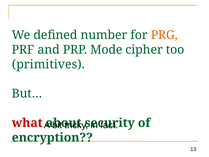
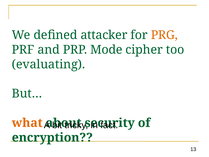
number: number -> attacker (104, 35)
primitives: primitives -> evaluating (48, 64)
what colour: red -> orange (27, 123)
